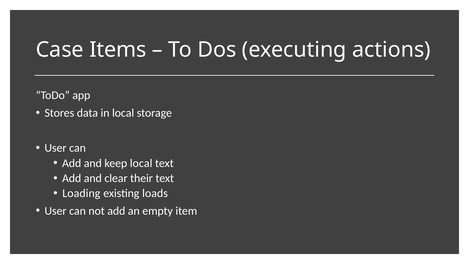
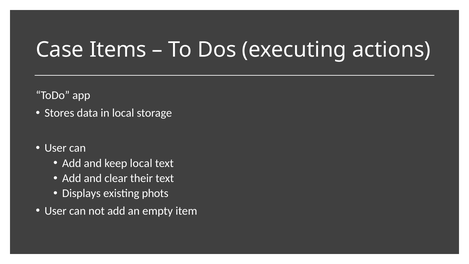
Loading: Loading -> Displays (81, 193)
loads: loads -> phots (155, 193)
